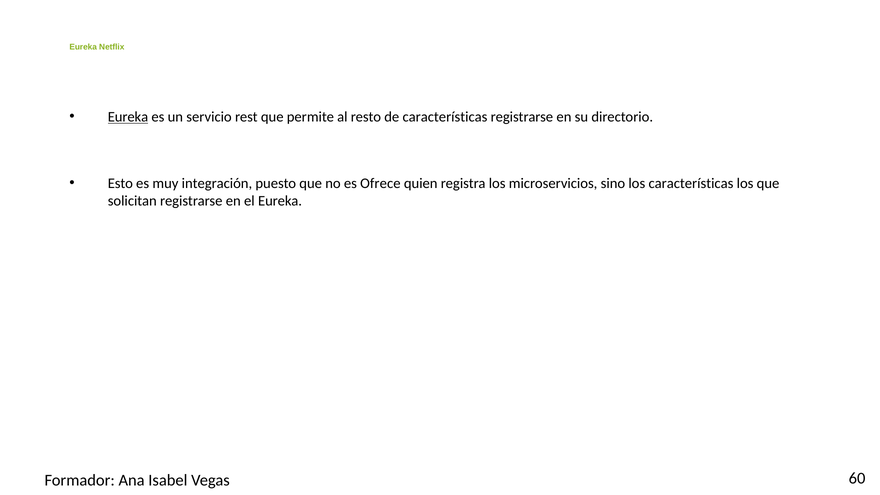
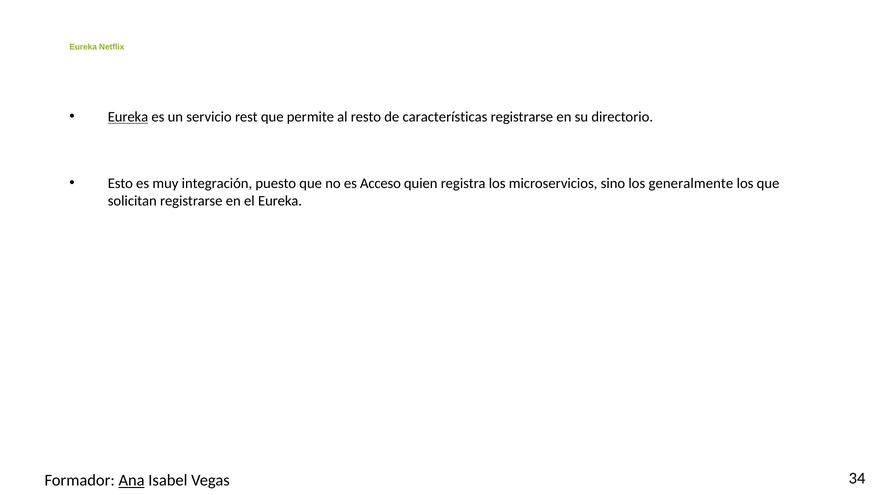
Ofrece: Ofrece -> Acceso (380, 183)
los características: características -> generalmente (691, 183)
Ana underline: none -> present (132, 480)
60: 60 -> 34 (857, 478)
